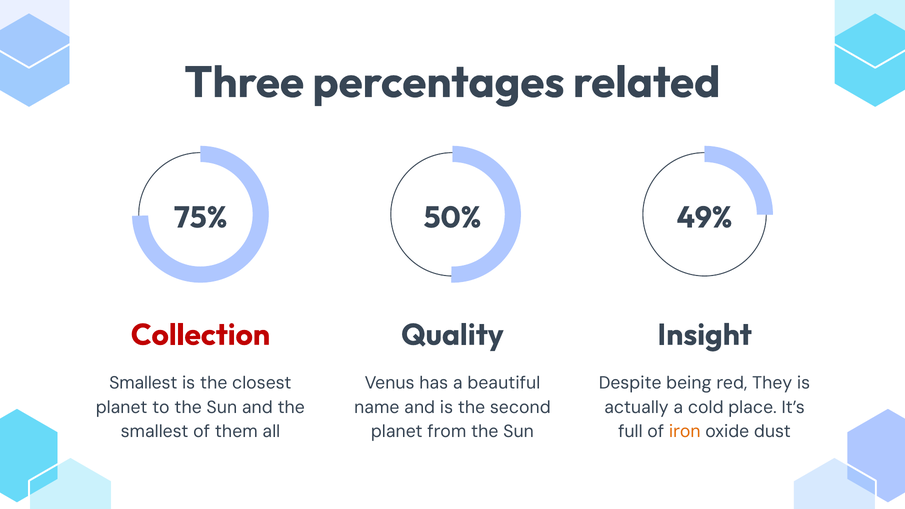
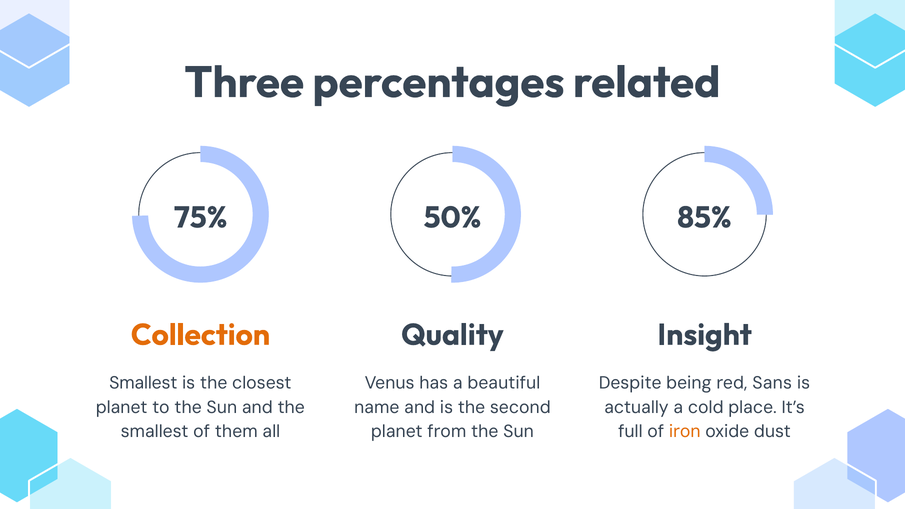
49%: 49% -> 85% (704, 218)
Collection colour: red -> orange (200, 335)
They: They -> Sans (772, 383)
